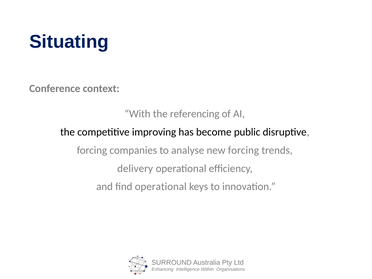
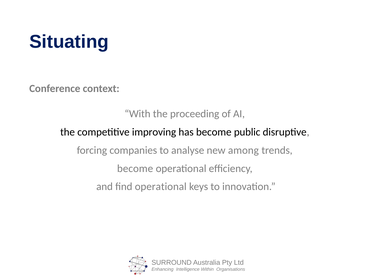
referencing: referencing -> proceeding (195, 114)
new forcing: forcing -> among (243, 150)
delivery: delivery -> become (135, 168)
